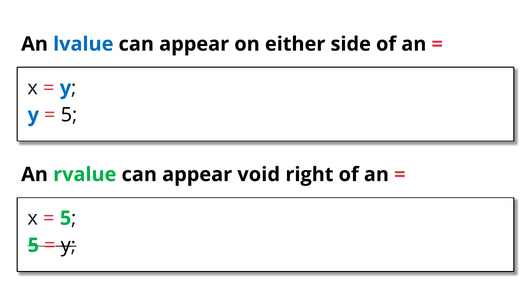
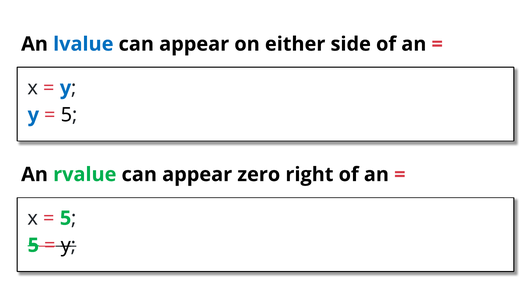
void: void -> zero (259, 174)
